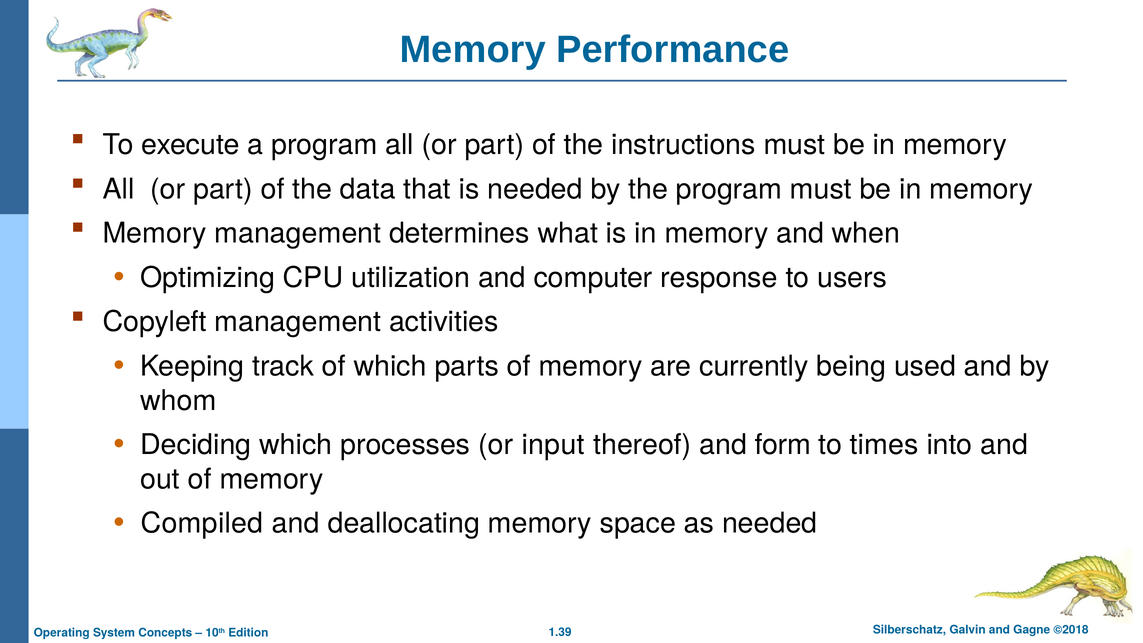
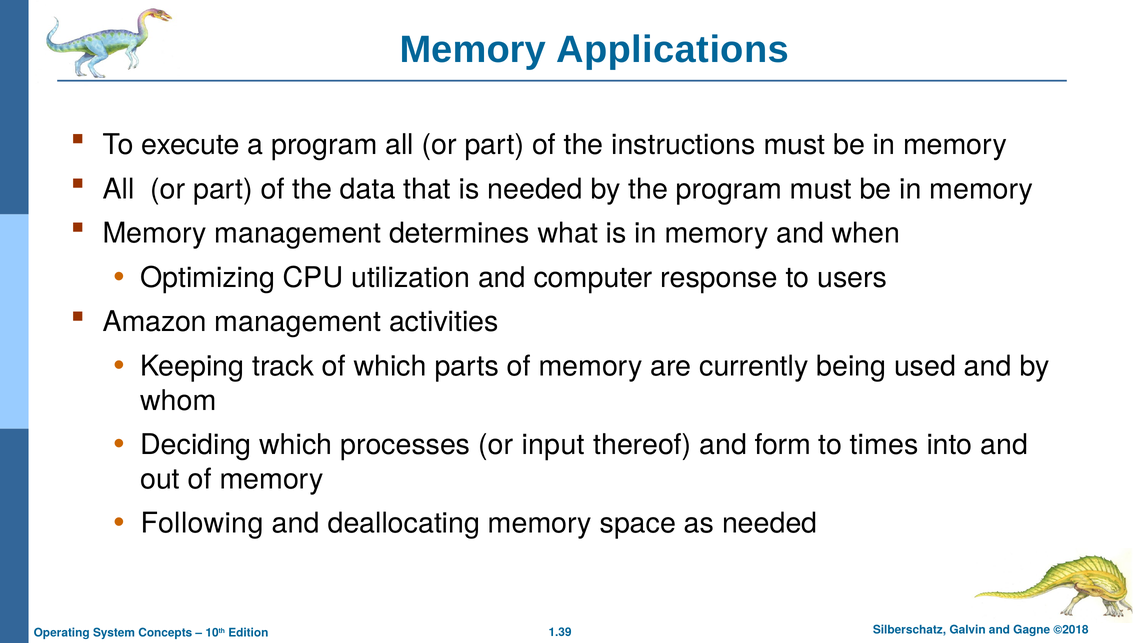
Performance: Performance -> Applications (673, 49)
Copyleft: Copyleft -> Amazon (155, 322)
Compiled: Compiled -> Following (202, 523)
